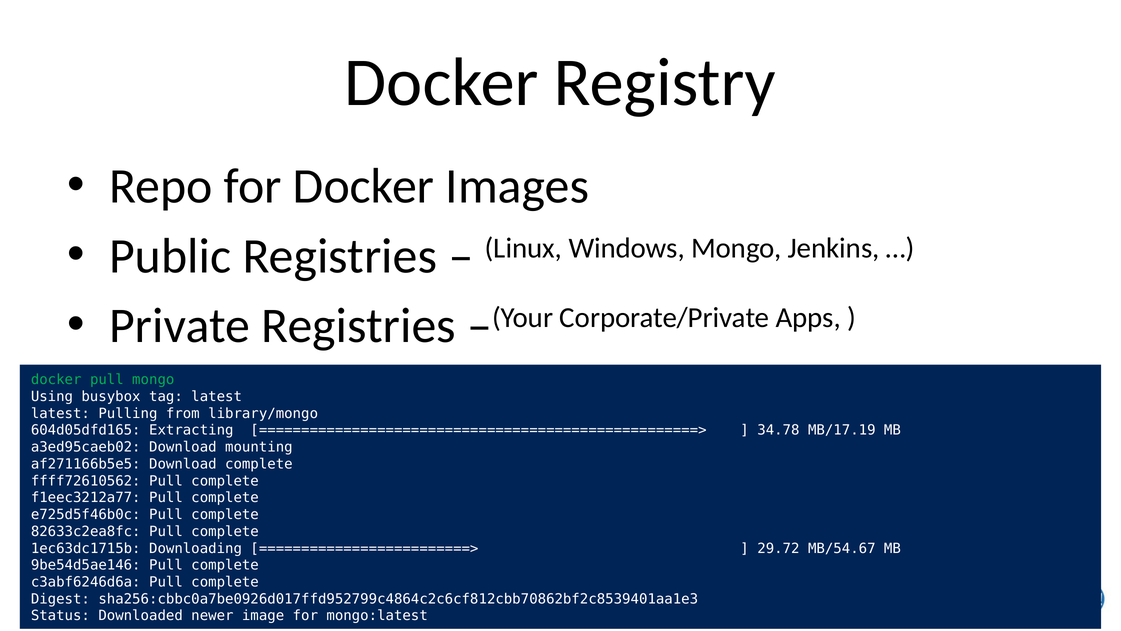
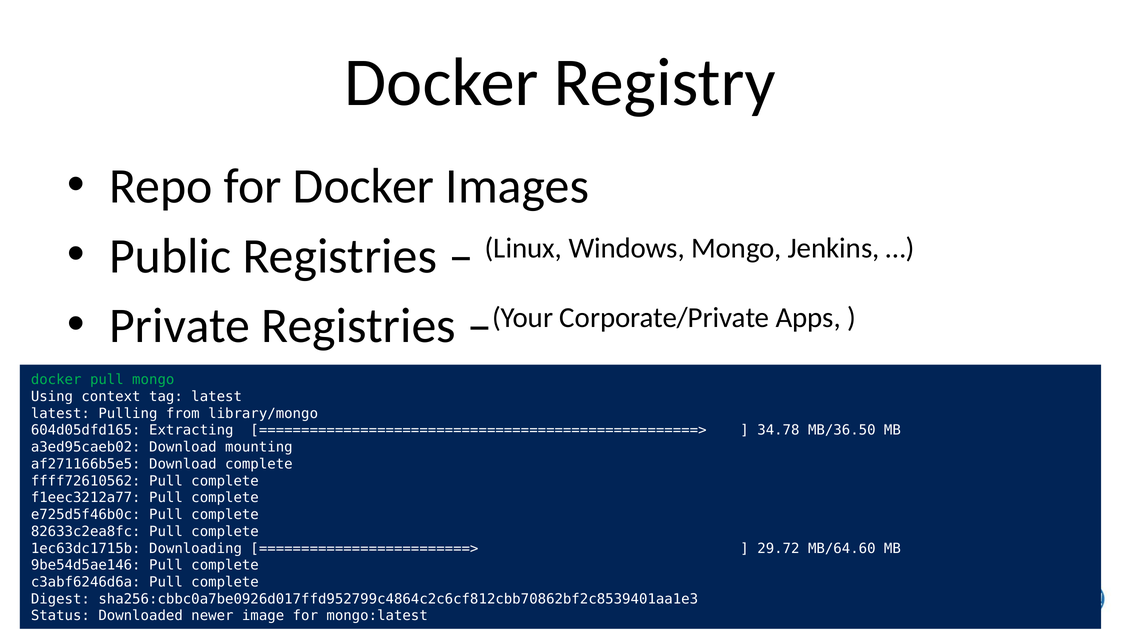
busybox: busybox -> context (111, 396)
MB/17.19: MB/17.19 -> MB/36.50 (842, 430)
MB/54.67: MB/54.67 -> MB/64.60 (842, 548)
